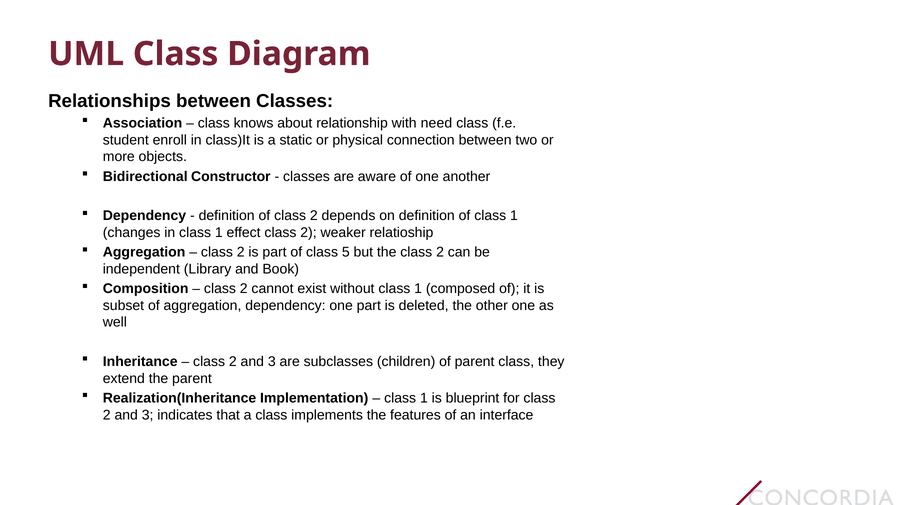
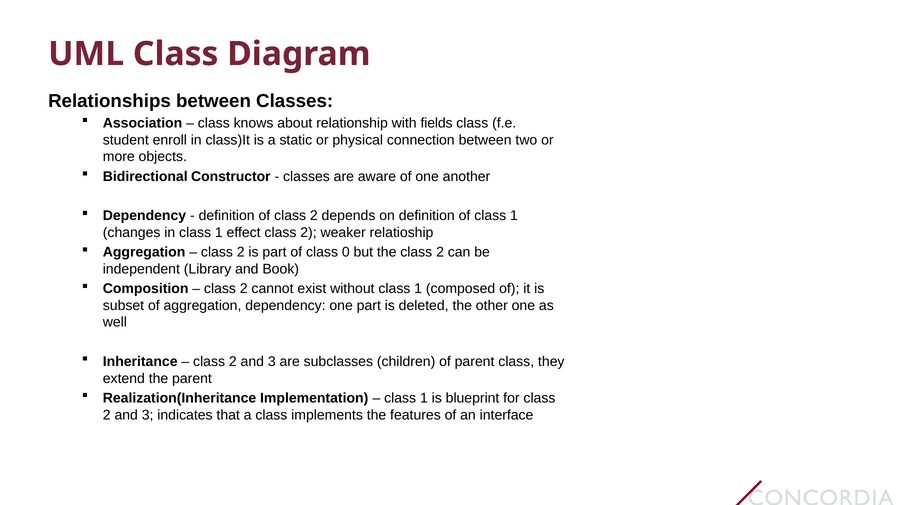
need: need -> fields (437, 123)
5: 5 -> 0 (346, 252)
